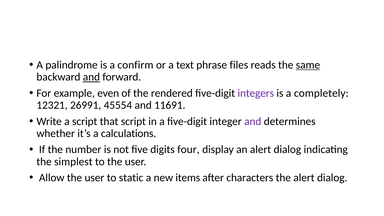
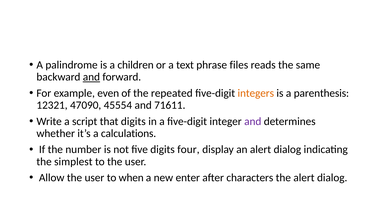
confirm: confirm -> children (136, 65)
same underline: present -> none (308, 65)
rendered: rendered -> repeated (172, 93)
integers colour: purple -> orange (256, 93)
completely: completely -> parenthesis (321, 93)
26991: 26991 -> 47090 (86, 105)
11691: 11691 -> 71611 (170, 105)
that script: script -> digits (133, 121)
static: static -> when (131, 178)
items: items -> enter (188, 178)
